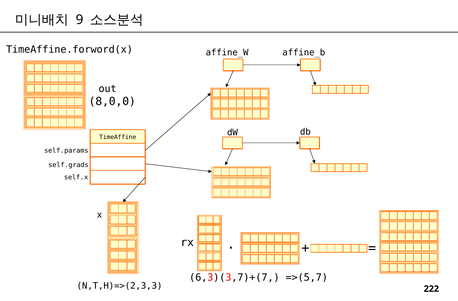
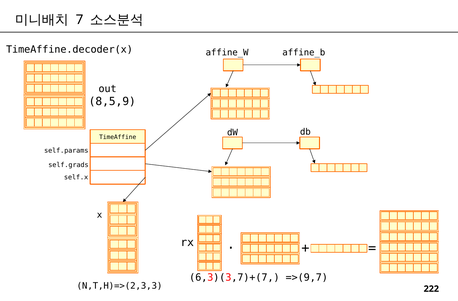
9: 9 -> 7 (80, 20)
TimeAffine.forword(x: TimeAffine.forword(x -> TimeAffine.decoder(x (69, 50)
8,0,0: 8,0,0 -> 8,5,9 (112, 101)
=>(5,7: =>(5,7 -> =>(9,7 (307, 277)
